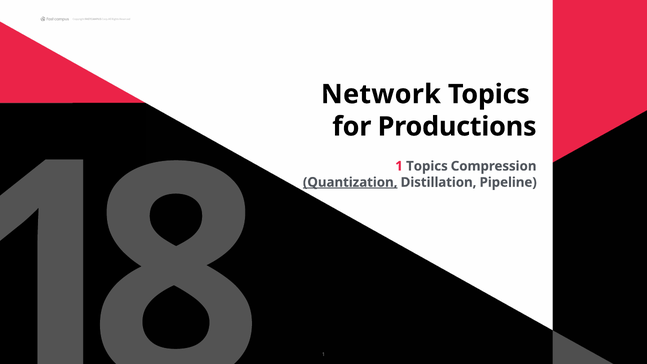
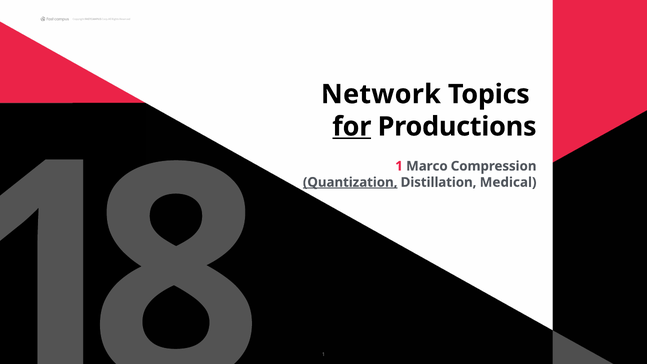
for underline: none -> present (352, 127)
1 Topics: Topics -> Marco (427, 166)
Pipeline: Pipeline -> Medical (508, 182)
